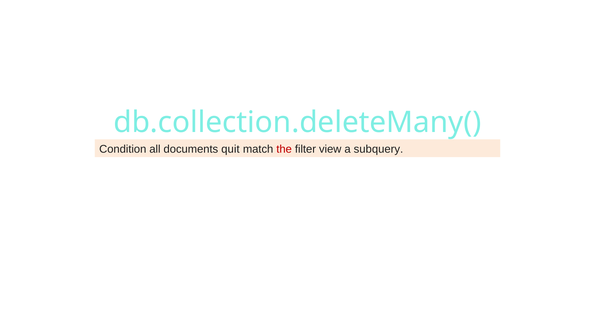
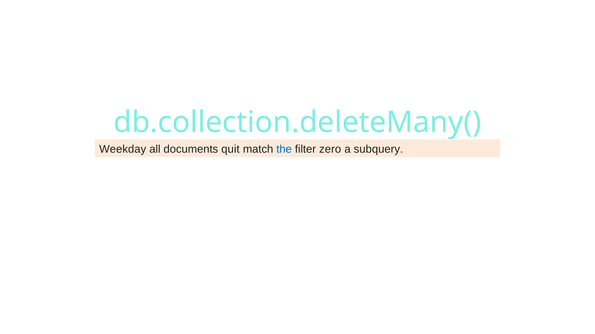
Condition: Condition -> Weekday (123, 149)
the colour: red -> blue (284, 149)
view: view -> zero (330, 149)
